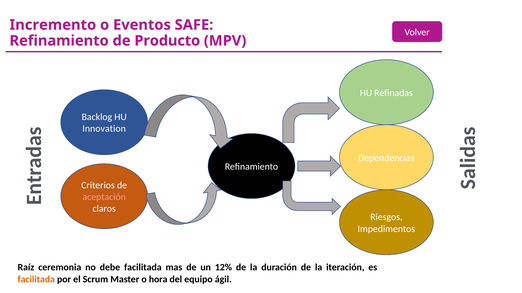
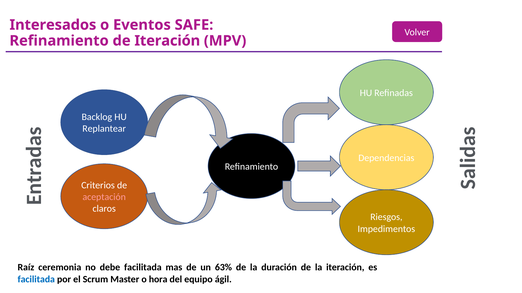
Incremento: Incremento -> Interesados (53, 25)
de Producto: Producto -> Iteración (167, 41)
Innovation: Innovation -> Replantear (104, 129)
12%: 12% -> 63% (223, 268)
facilitada colour: orange -> blue (36, 280)
